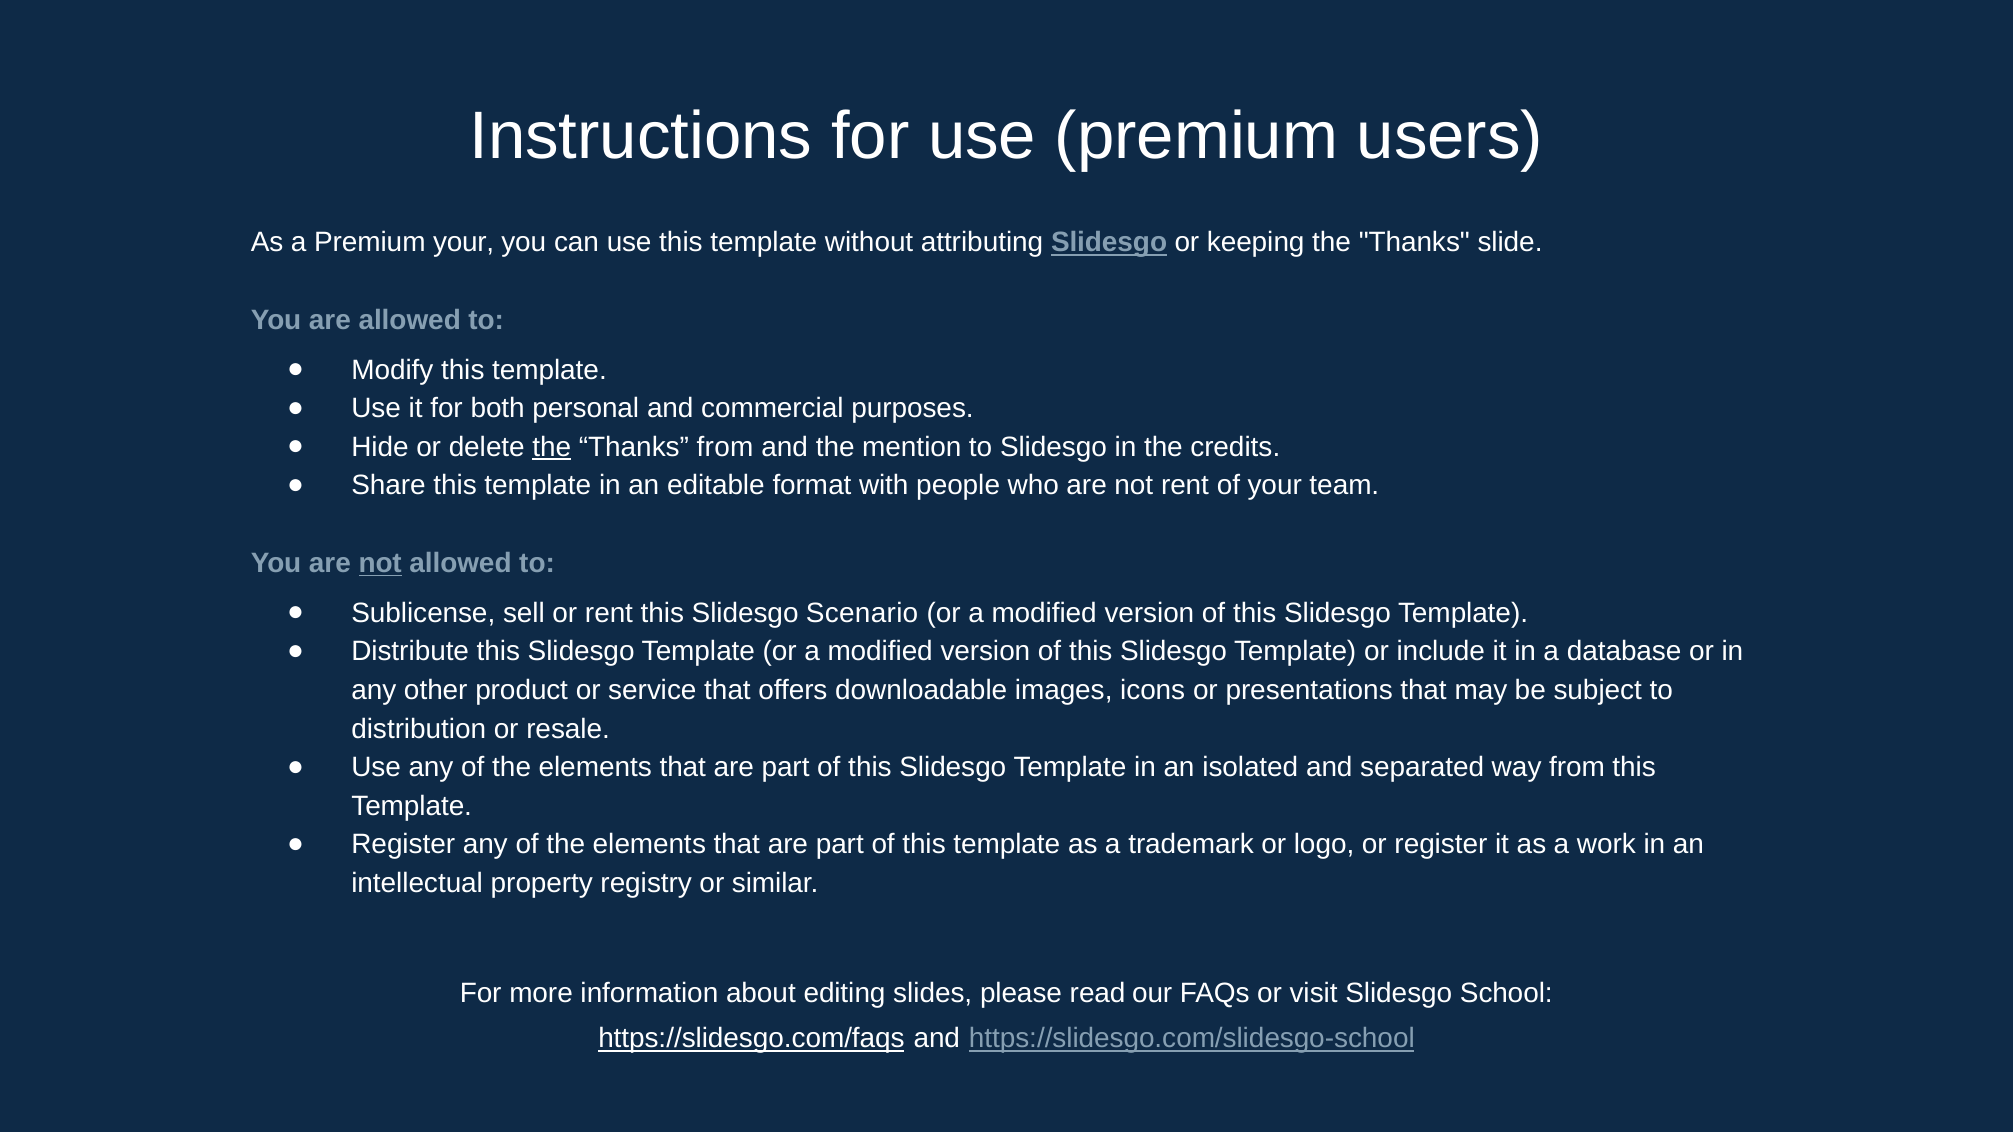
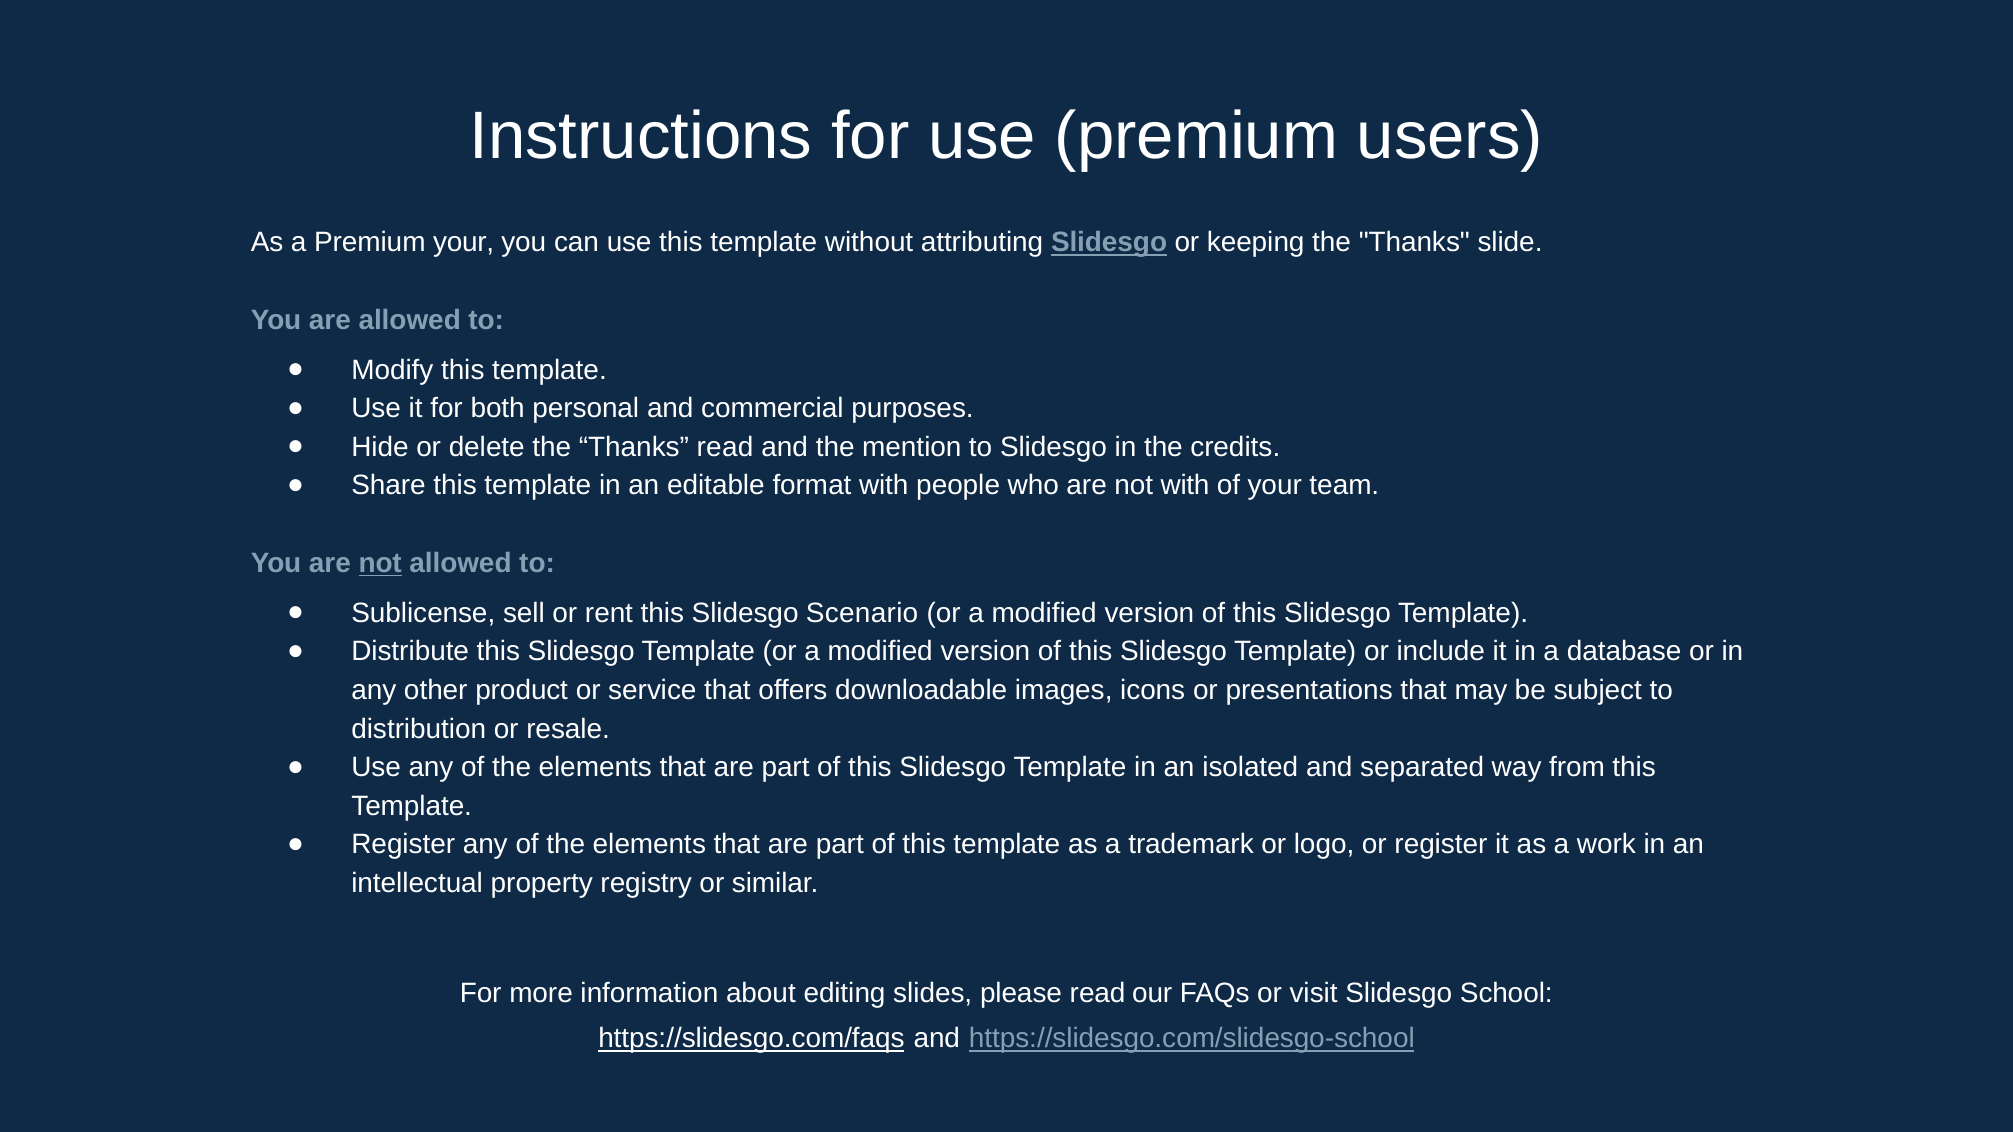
the underline: present -> none (552, 447)
Thanks from: from -> read (725, 447)
not rent: rent -> with (1185, 486)
